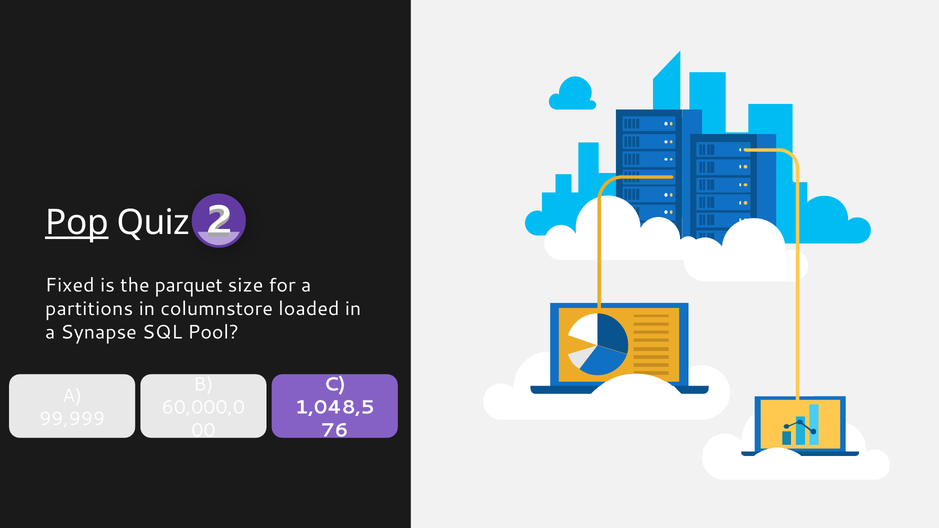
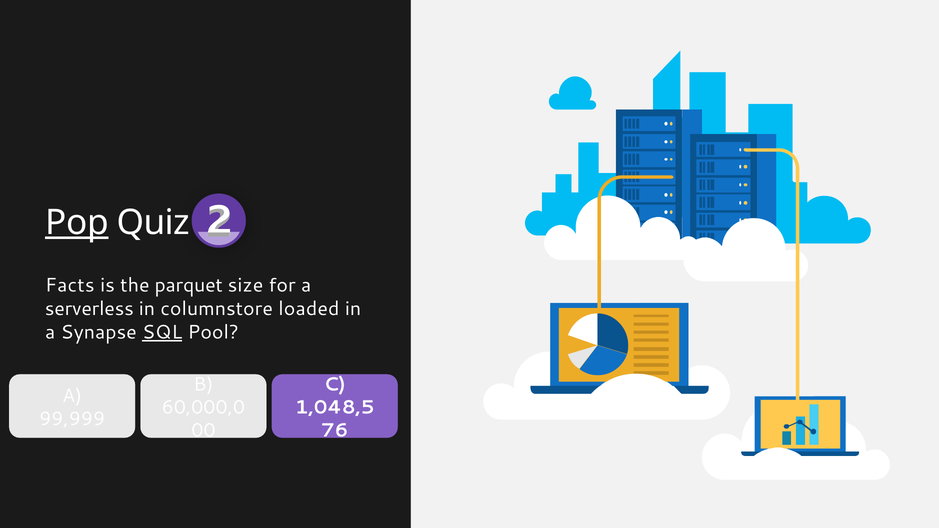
Fixed: Fixed -> Facts (70, 285)
partitions: partitions -> serverless (89, 309)
SQL underline: none -> present (162, 332)
